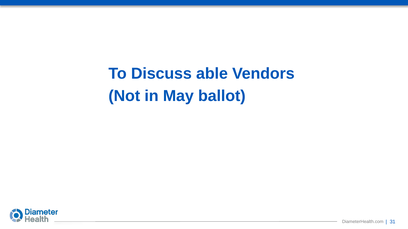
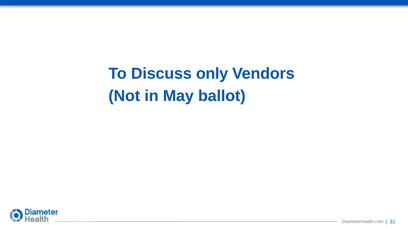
able: able -> only (212, 74)
